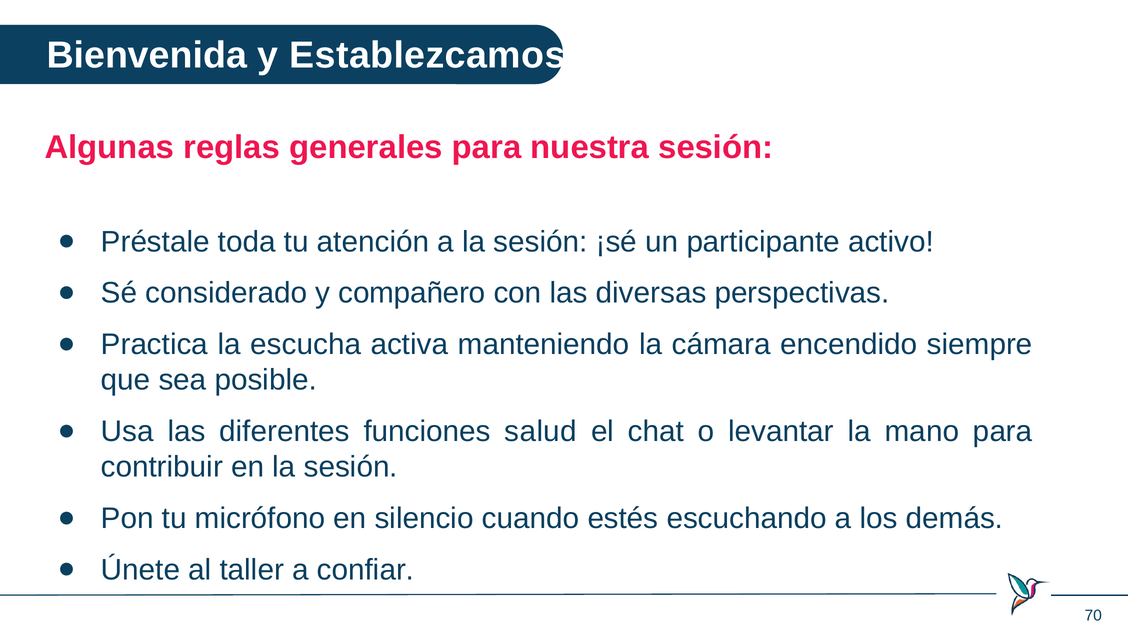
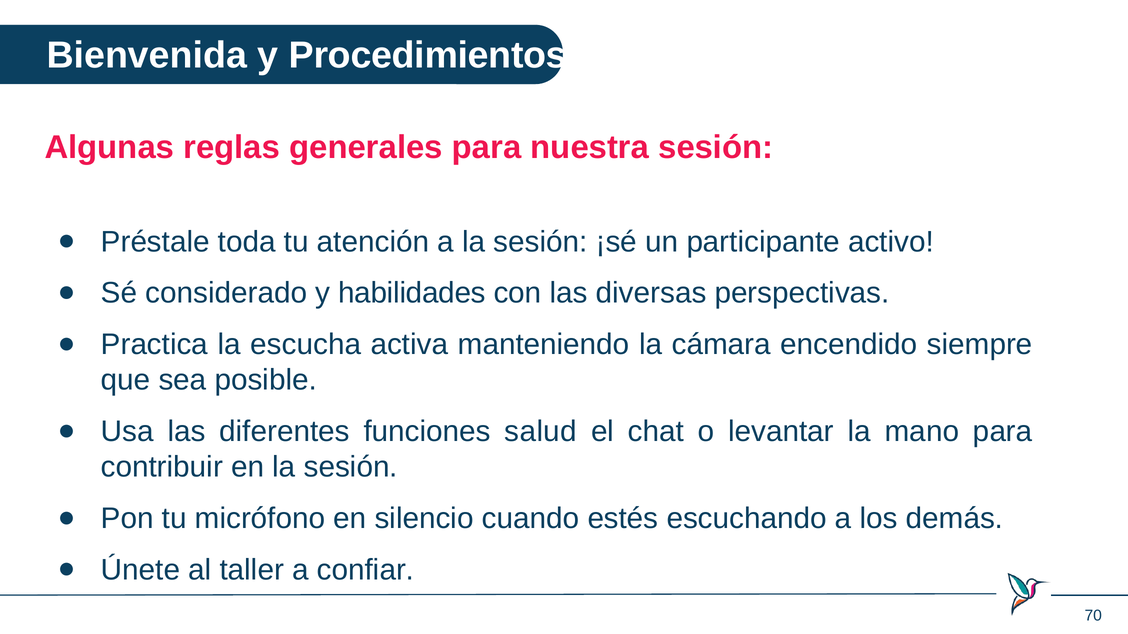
Establezcamos: Establezcamos -> Procedimientos (428, 55)
compañero: compañero -> habilidades (412, 293)
